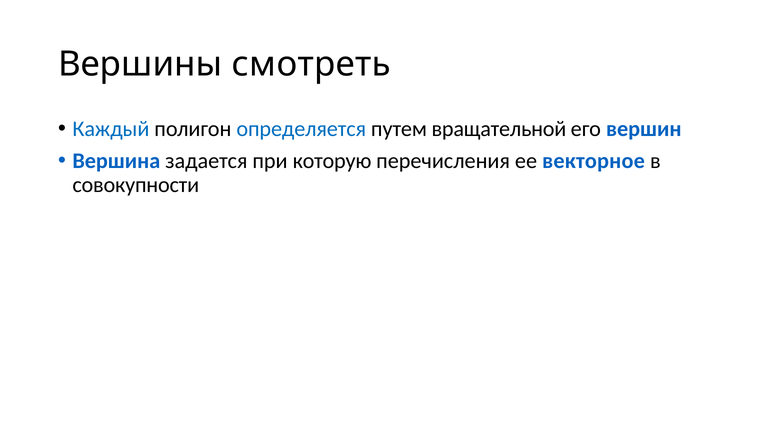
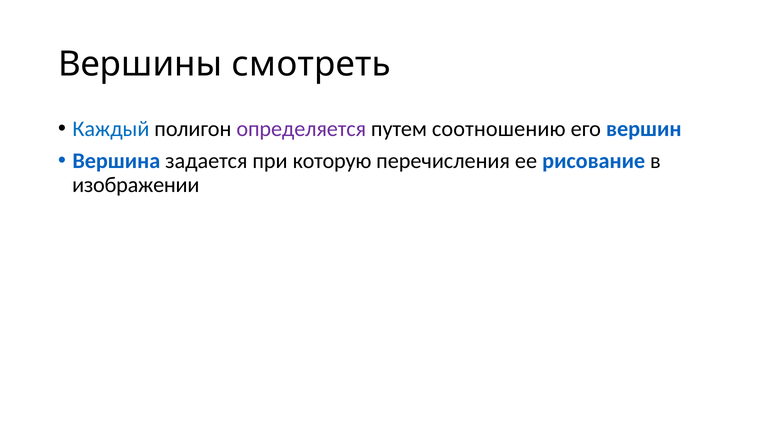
определяется colour: blue -> purple (301, 129)
вращательной: вращательной -> соотношению (499, 129)
векторное: векторное -> рисование (594, 161)
совокупности: совокупности -> изображении (136, 185)
